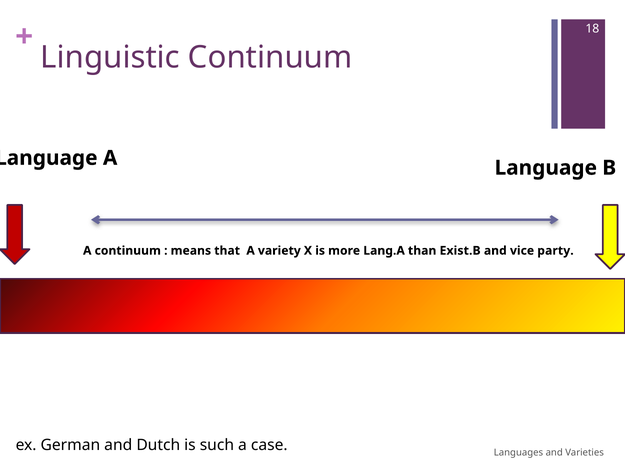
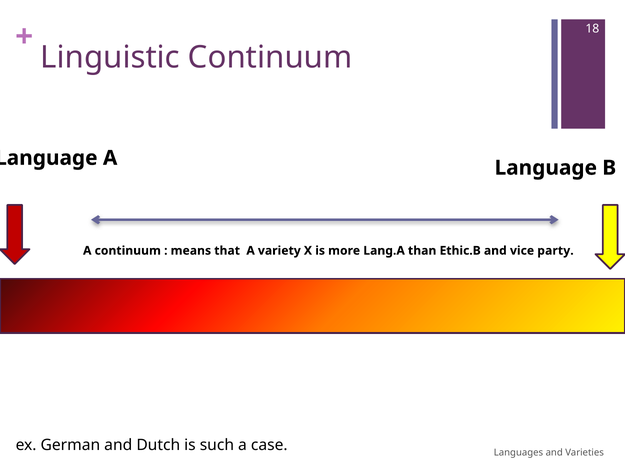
Exist.B: Exist.B -> Ethic.B (460, 251)
